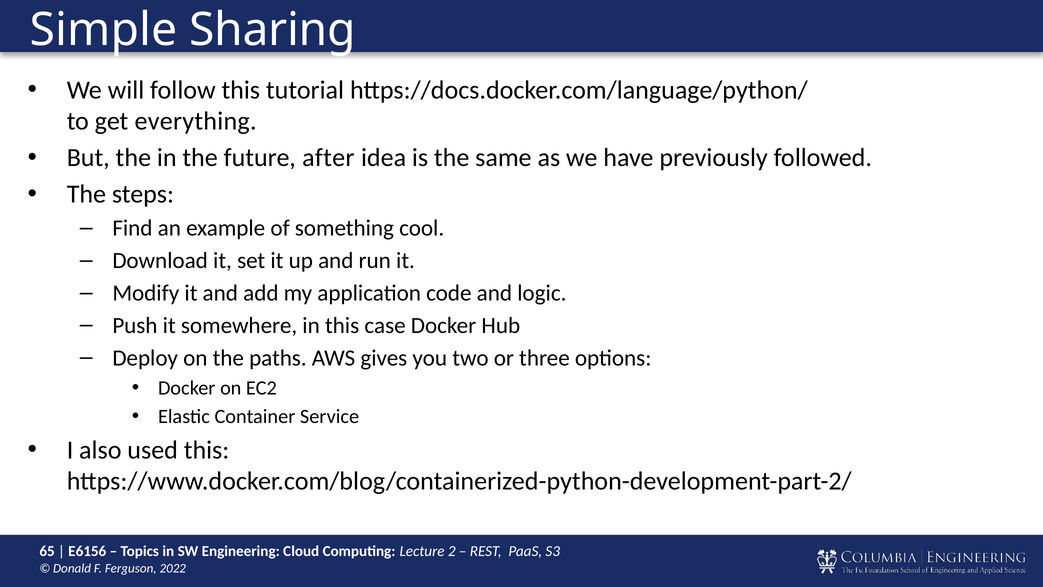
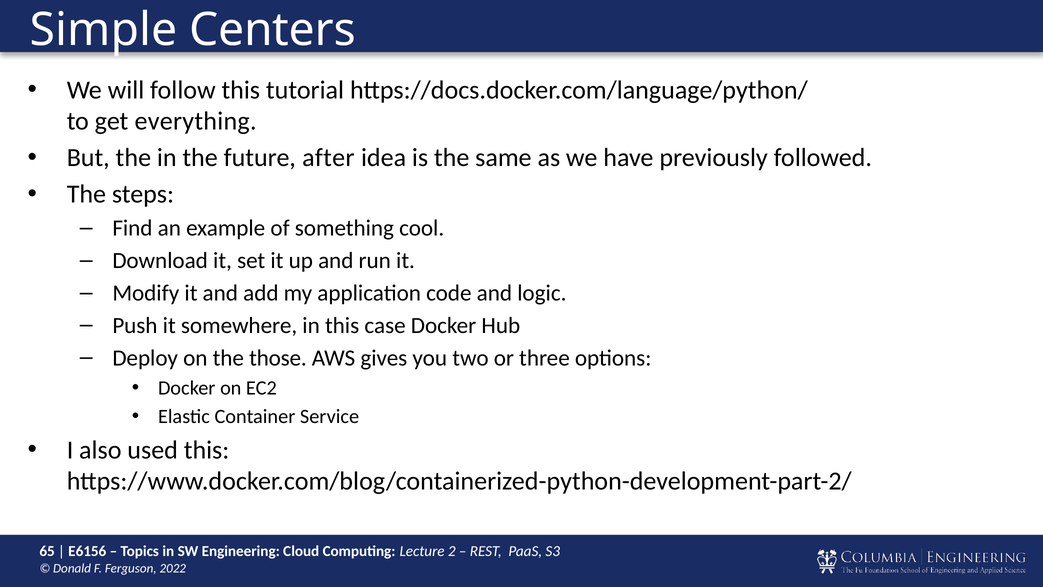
Sharing: Sharing -> Centers (273, 30)
paths: paths -> those (278, 358)
